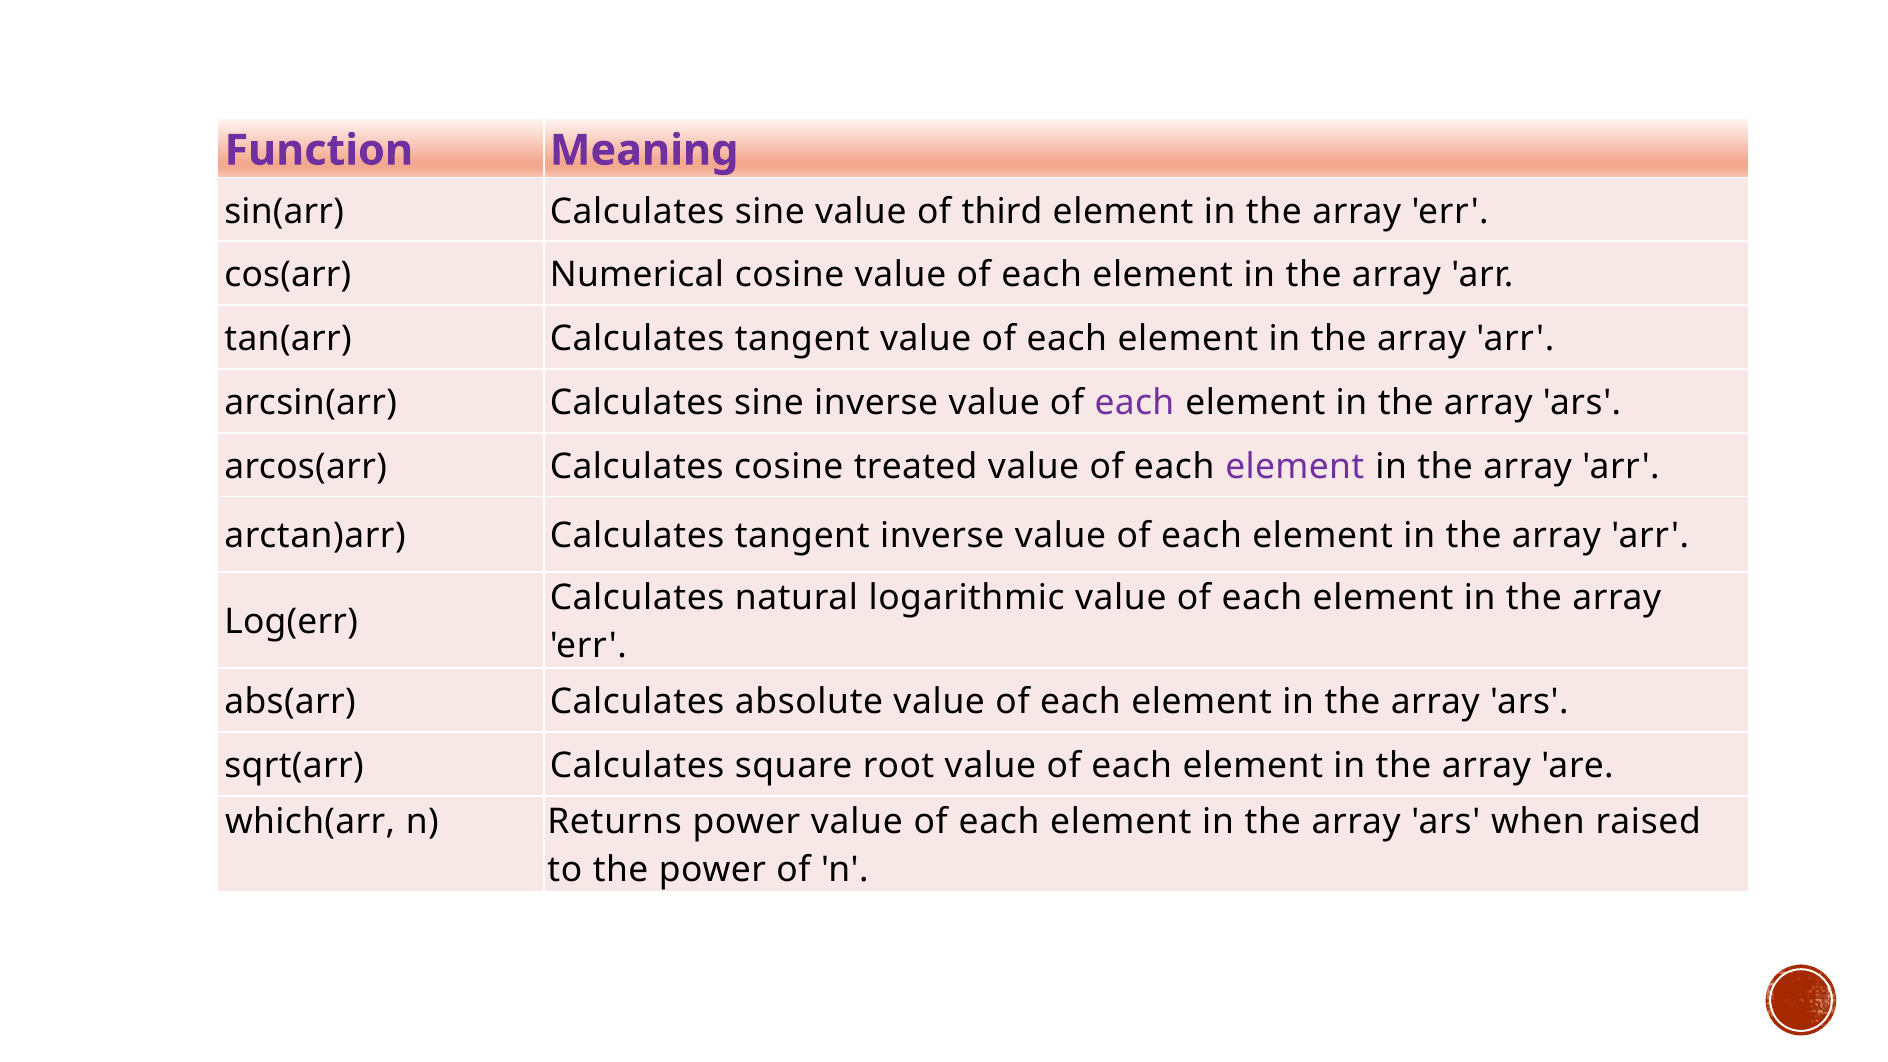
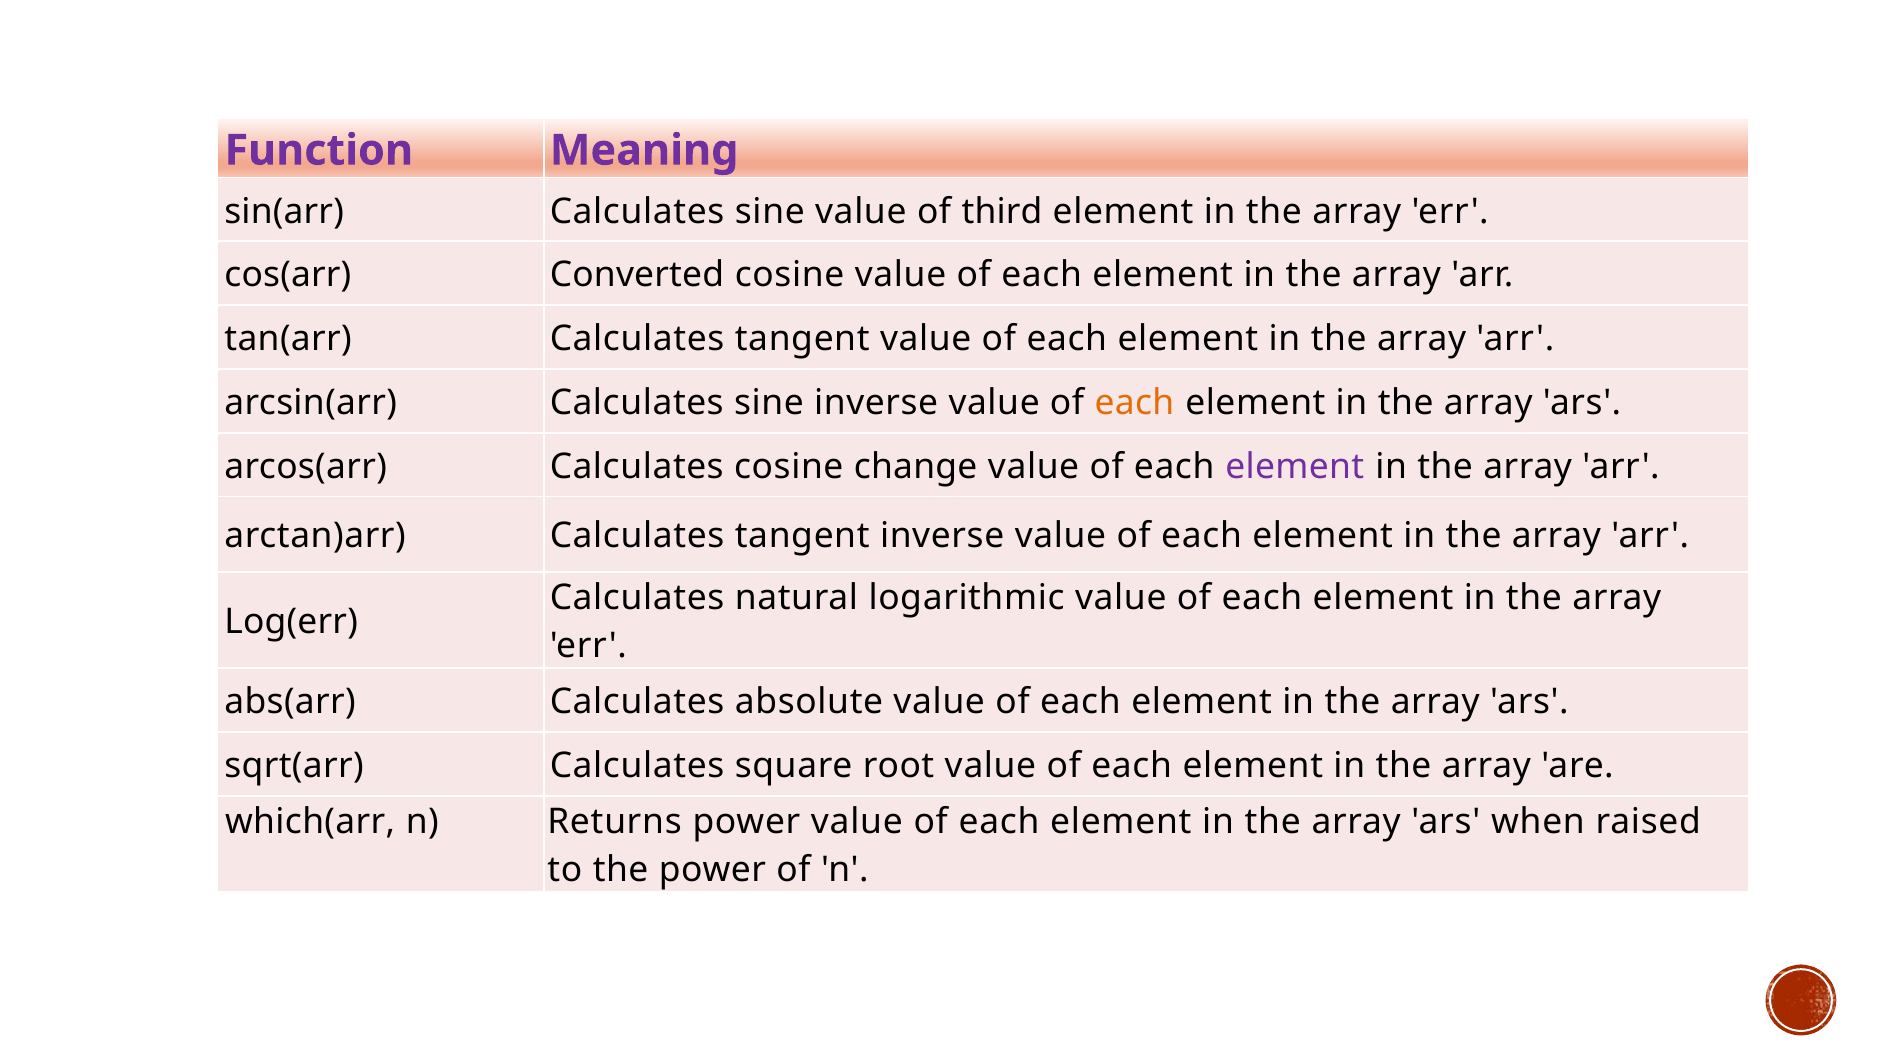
Numerical: Numerical -> Converted (637, 275)
each colour: purple -> orange (1134, 403)
treated: treated -> change (916, 467)
